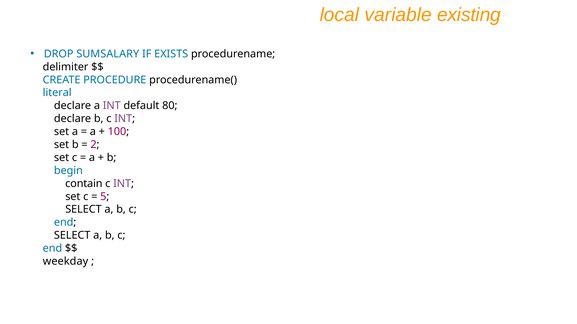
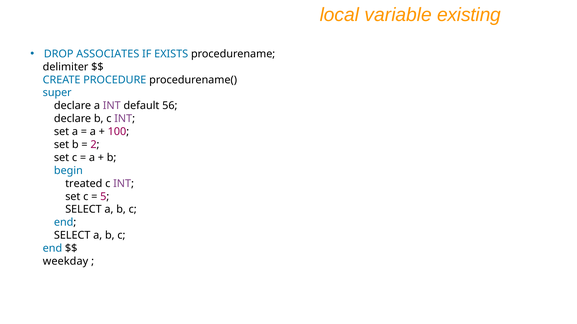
SUMSALARY: SUMSALARY -> ASSOCIATES (108, 54)
literal: literal -> super (57, 93)
80: 80 -> 56 (170, 106)
contain: contain -> treated (84, 184)
